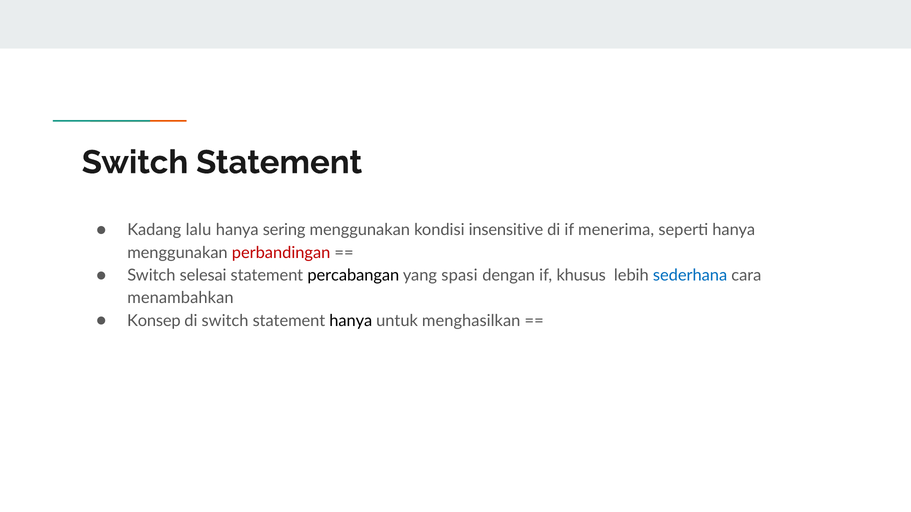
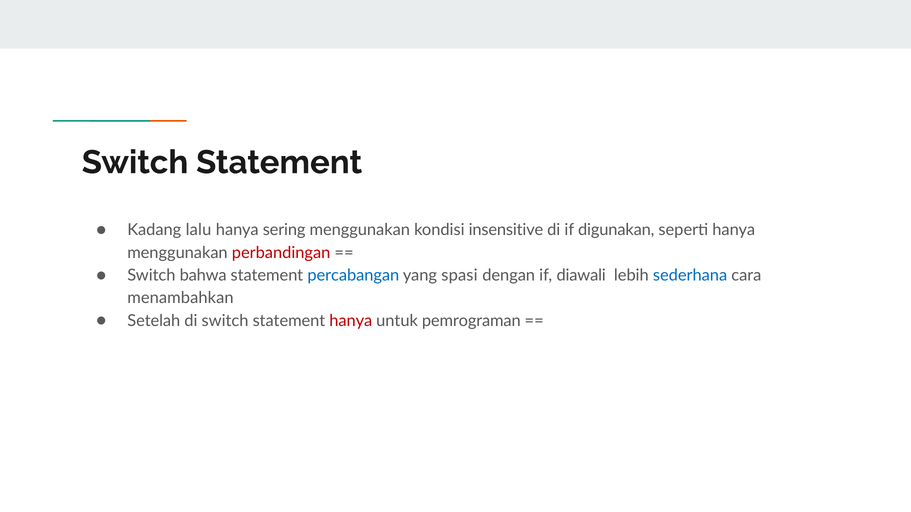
menerima: menerima -> digunakan (616, 230)
selesai: selesai -> bahwa (203, 276)
percabangan colour: black -> blue (353, 276)
khusus: khusus -> diawali (581, 276)
Konsep: Konsep -> Setelah (154, 321)
hanya colour: black -> red (351, 321)
menghasilkan: menghasilkan -> pemrograman (471, 321)
